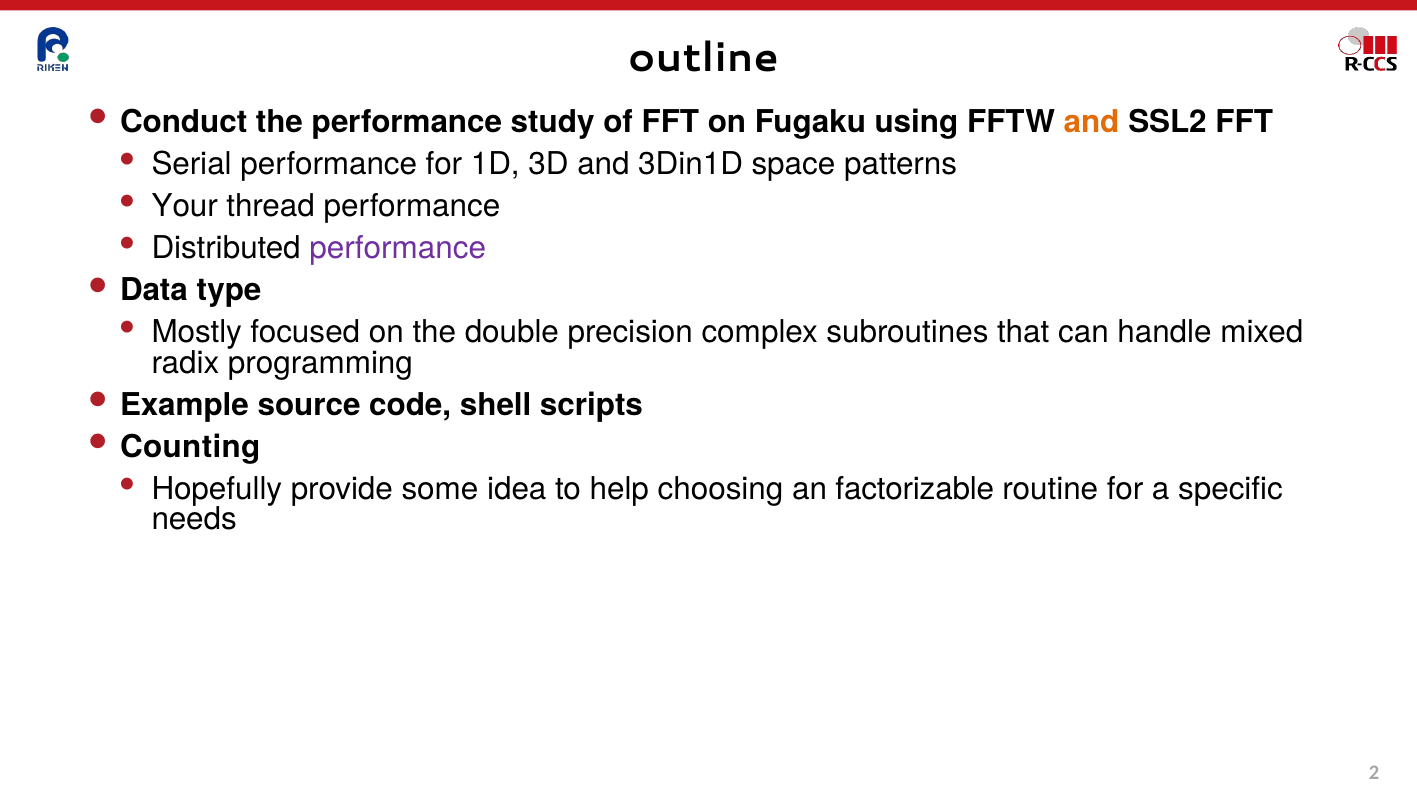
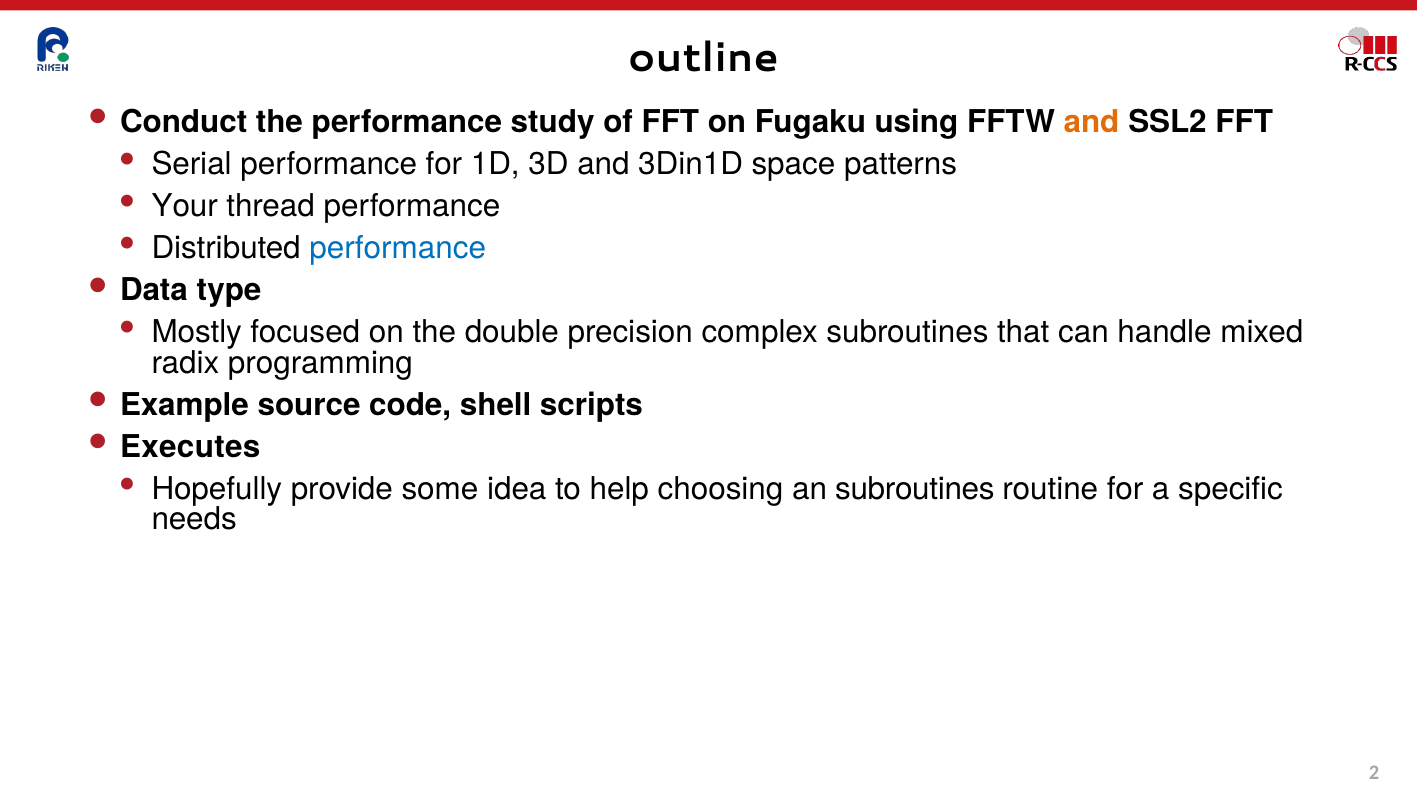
performance colour: purple -> blue (398, 248)
Counting: Counting -> Executes (190, 447)
an factorizable: factorizable -> subroutines (915, 489)
